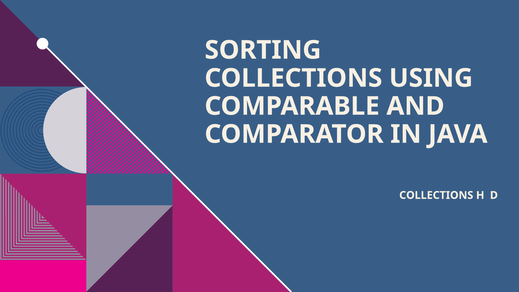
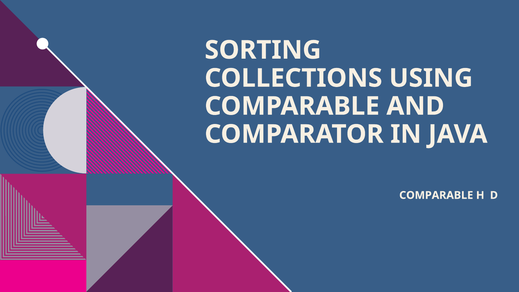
COLLECTIONS: COLLECTIONS -> COMPARABLE (436, 195)
